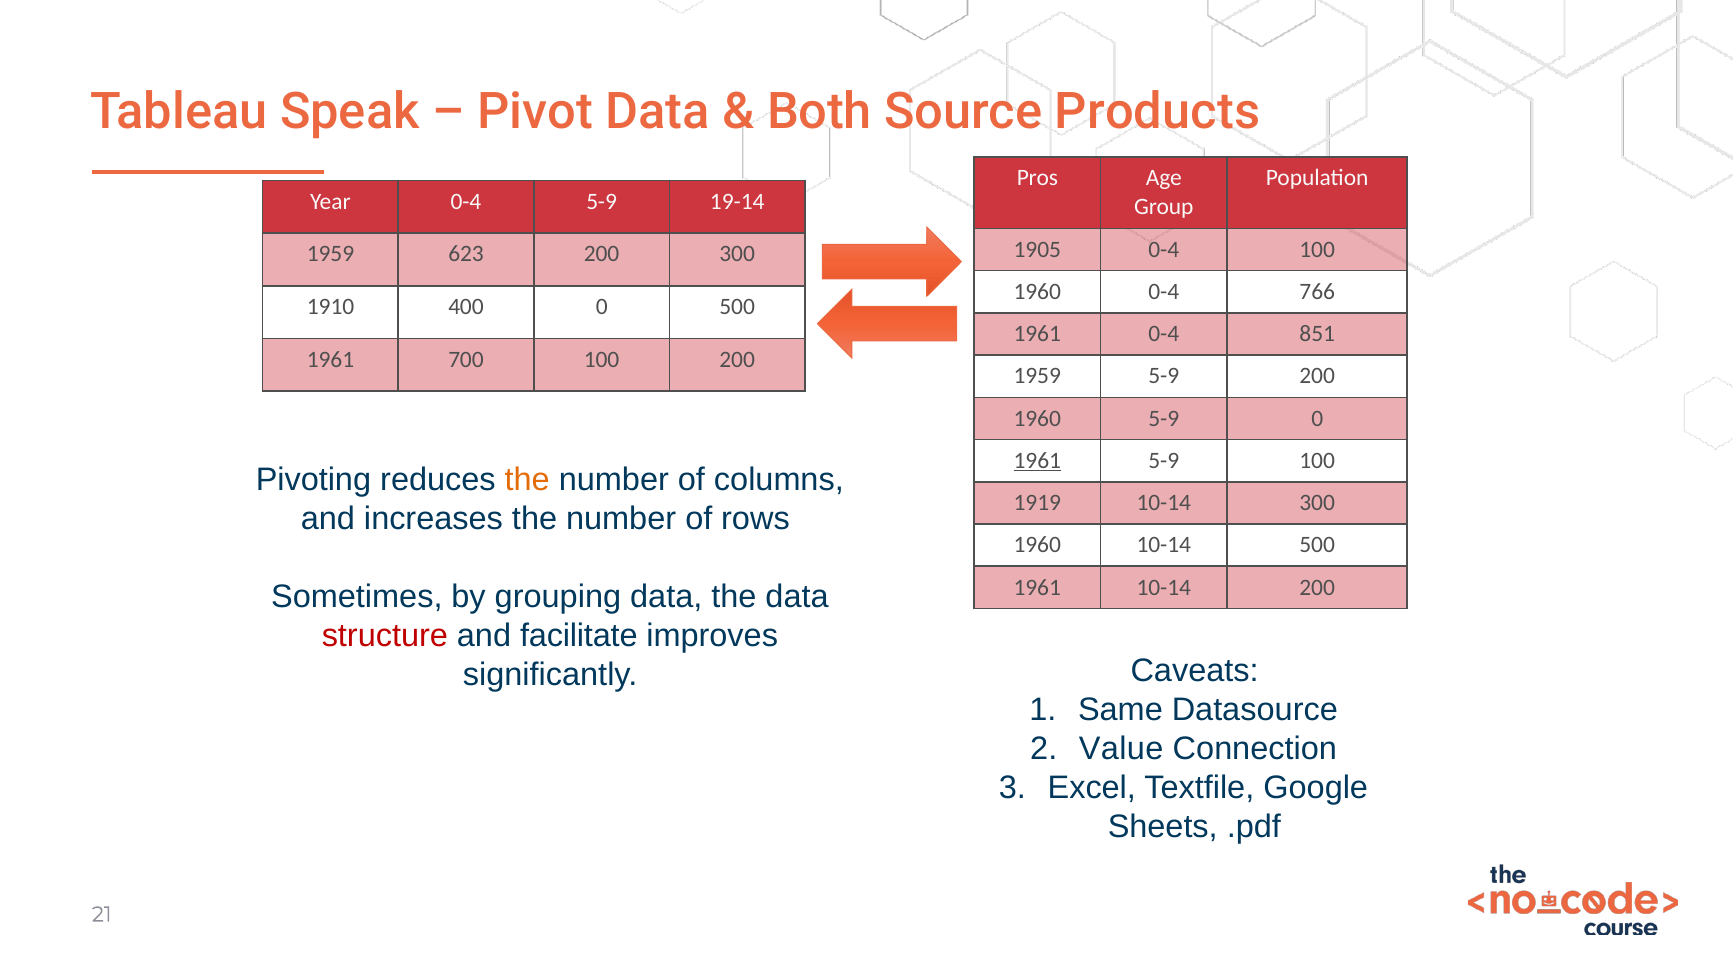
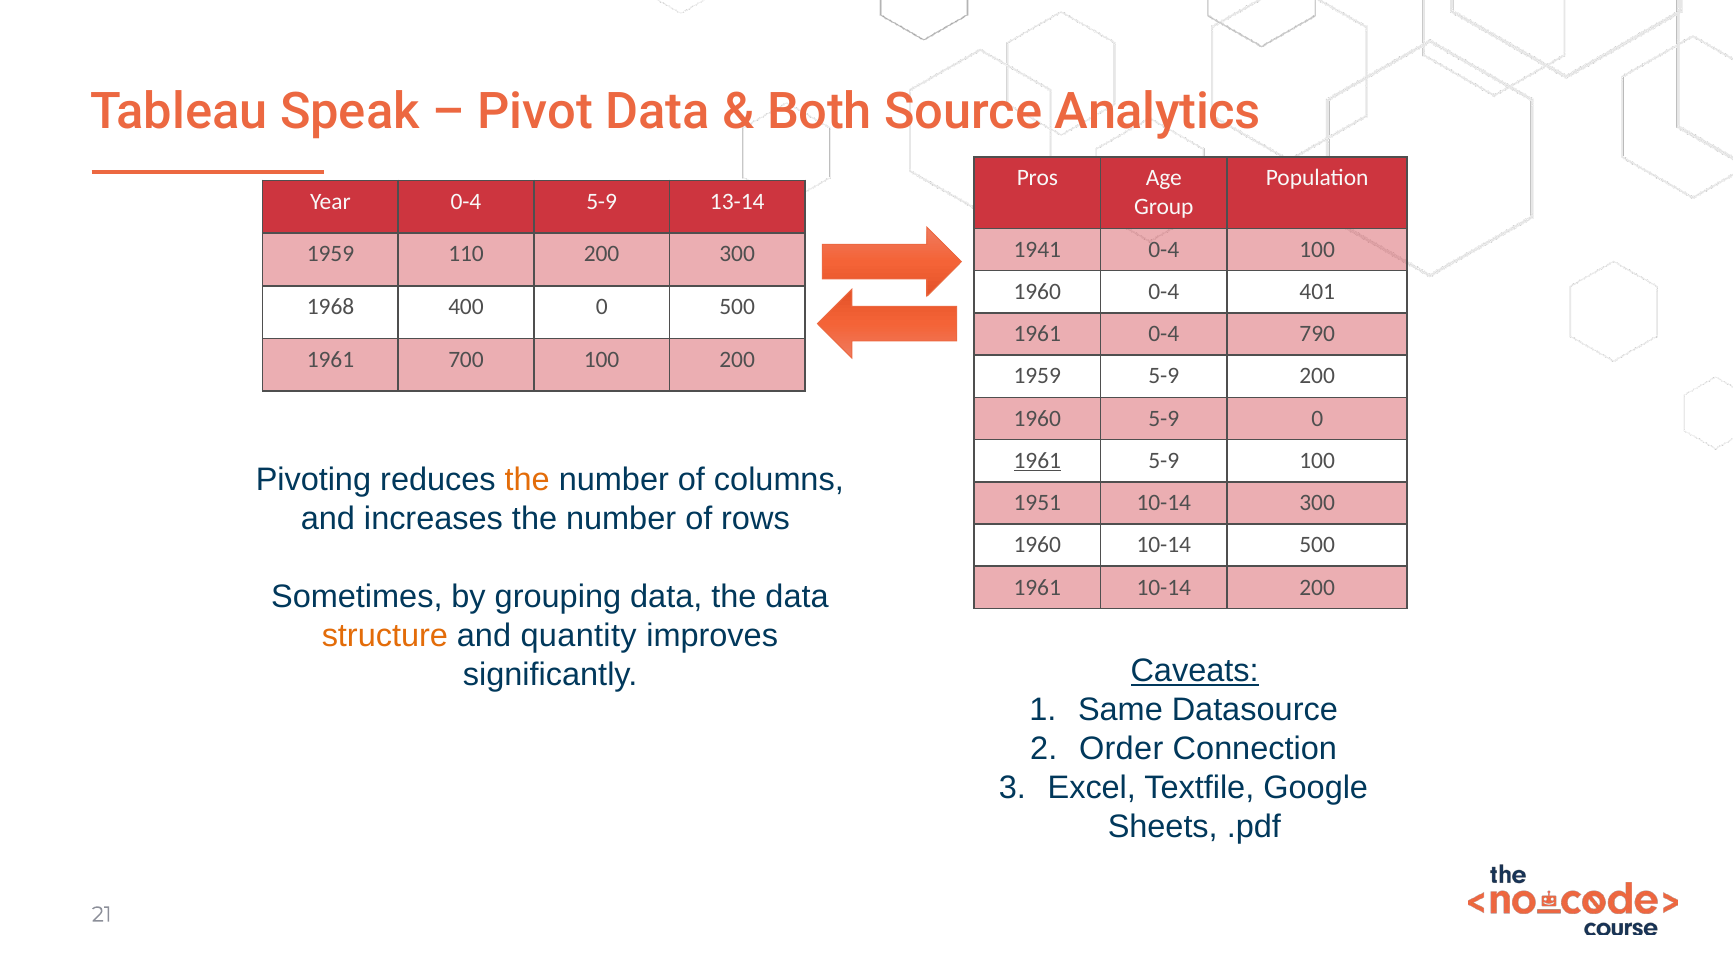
Products: Products -> Analytics (1158, 112)
19-14: 19-14 -> 13-14 (737, 201)
1905: 1905 -> 1941 (1037, 249)
623: 623 -> 110 (466, 254)
766: 766 -> 401 (1317, 292)
1910: 1910 -> 1968 (331, 307)
851: 851 -> 790 (1317, 334)
1919: 1919 -> 1951 (1037, 503)
structure colour: red -> orange (385, 636)
facilitate: facilitate -> quantity (579, 636)
Caveats underline: none -> present (1195, 671)
Value: Value -> Order (1121, 749)
